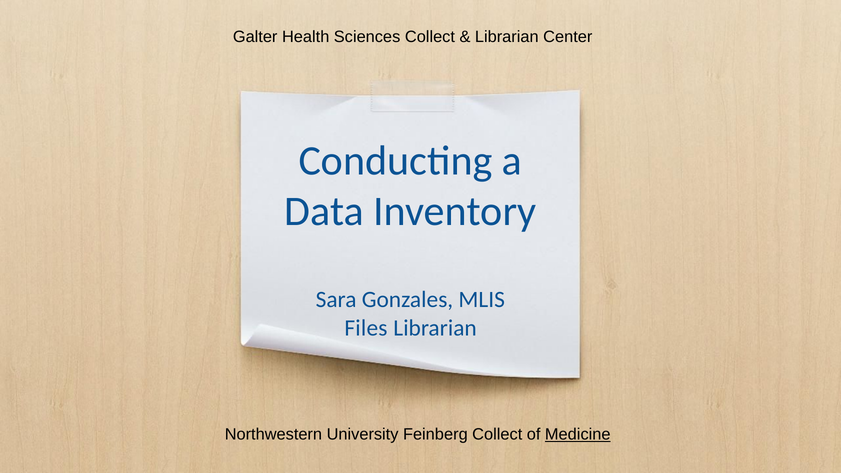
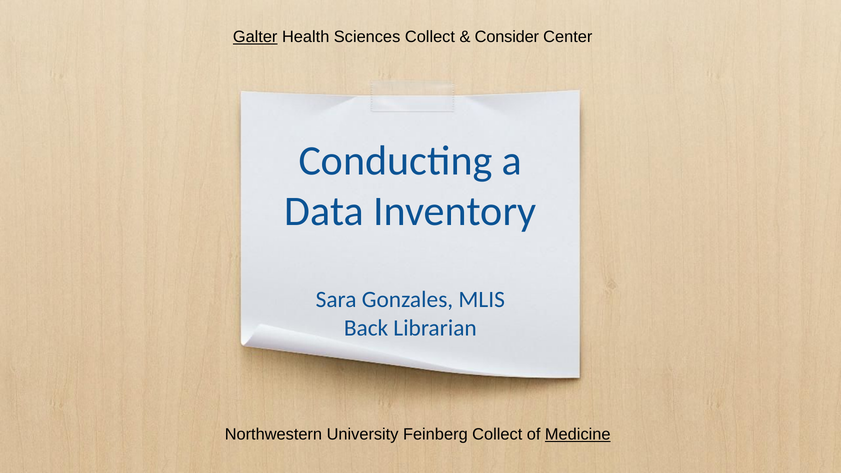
Galter underline: none -> present (255, 37)
Librarian: Librarian -> Consider (507, 37)
Files: Files -> Back (366, 328)
